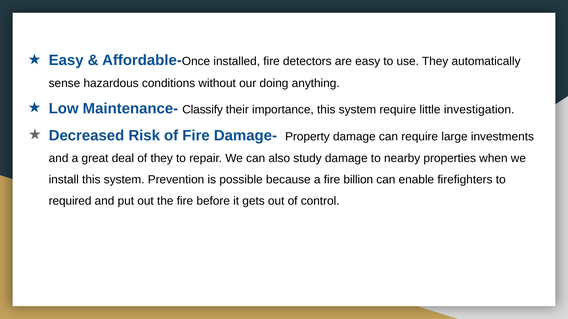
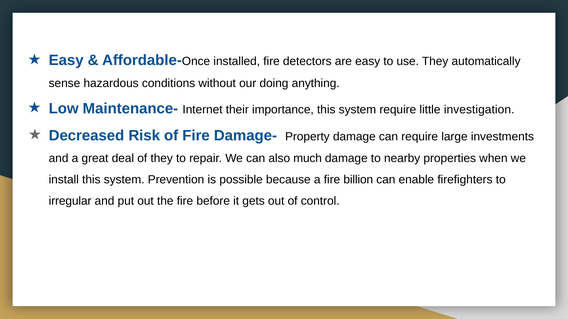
Classify: Classify -> Internet (203, 110)
study: study -> much (308, 159)
required: required -> irregular (70, 201)
